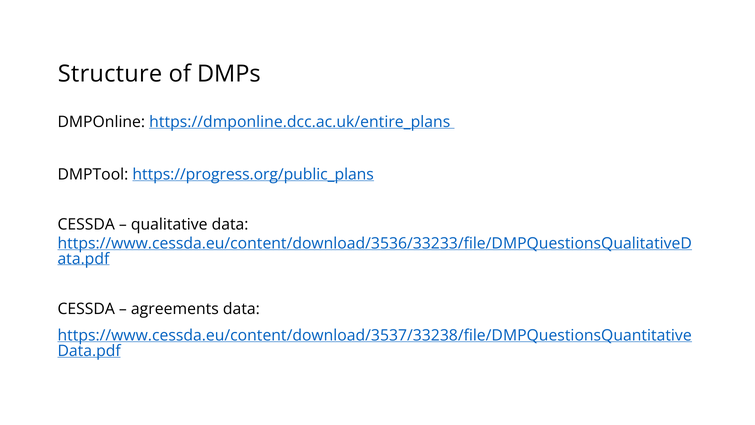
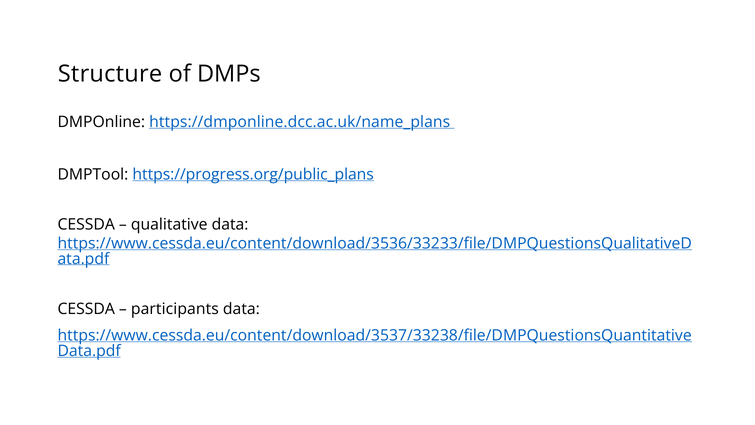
https://dmponline.dcc.ac.uk/entire_plans: https://dmponline.dcc.ac.uk/entire_plans -> https://dmponline.dcc.ac.uk/name_plans (300, 122)
agreements: agreements -> participants (175, 309)
